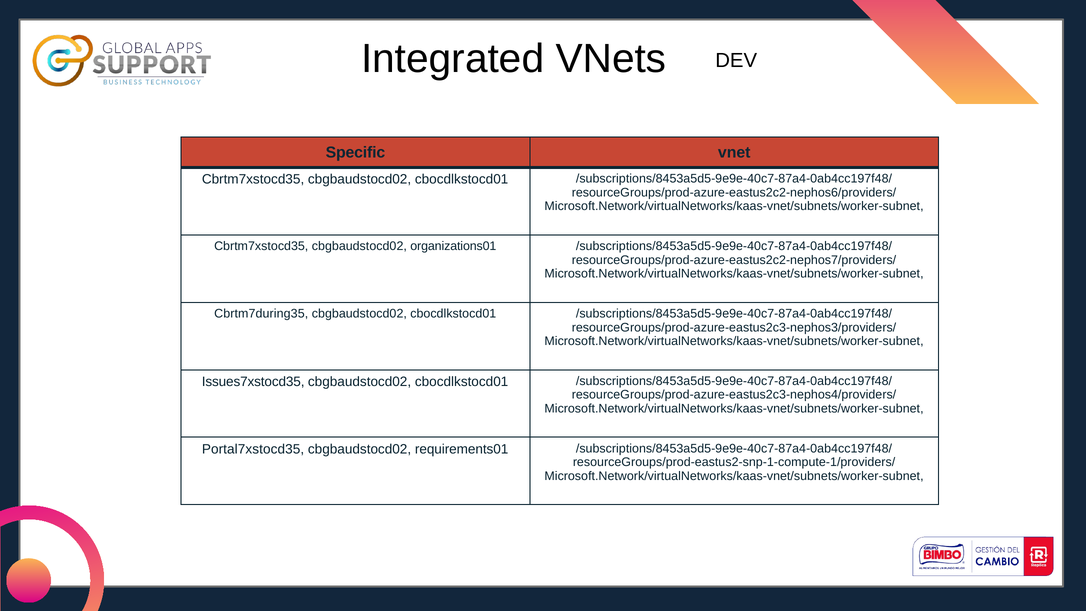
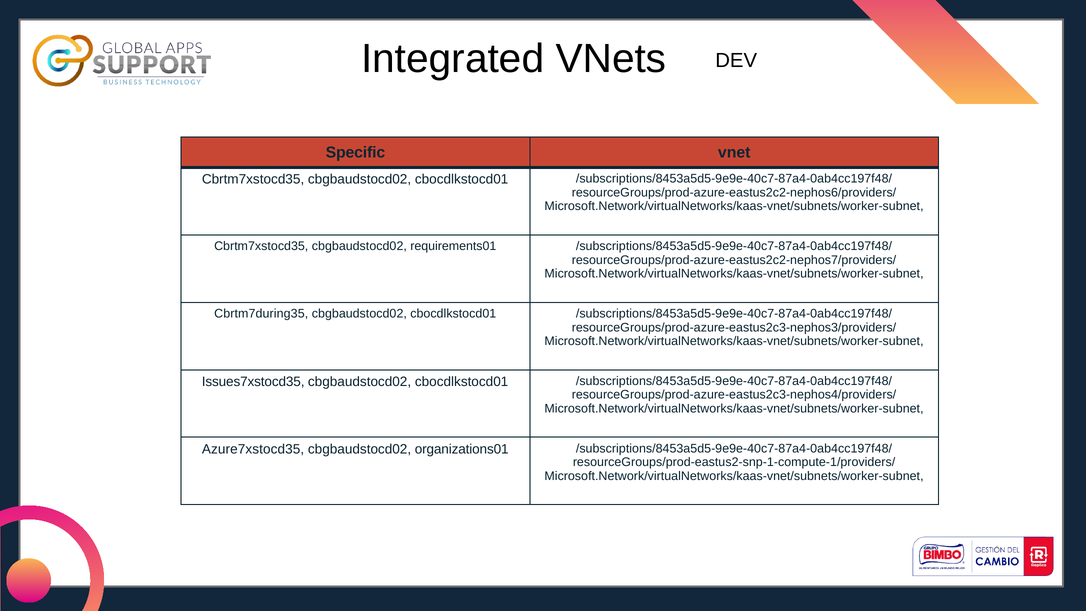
organizations01: organizations01 -> requirements01 (453, 246)
Portal7xstocd35: Portal7xstocd35 -> Azure7xstocd35 (253, 449)
requirements01: requirements01 -> organizations01 (462, 449)
